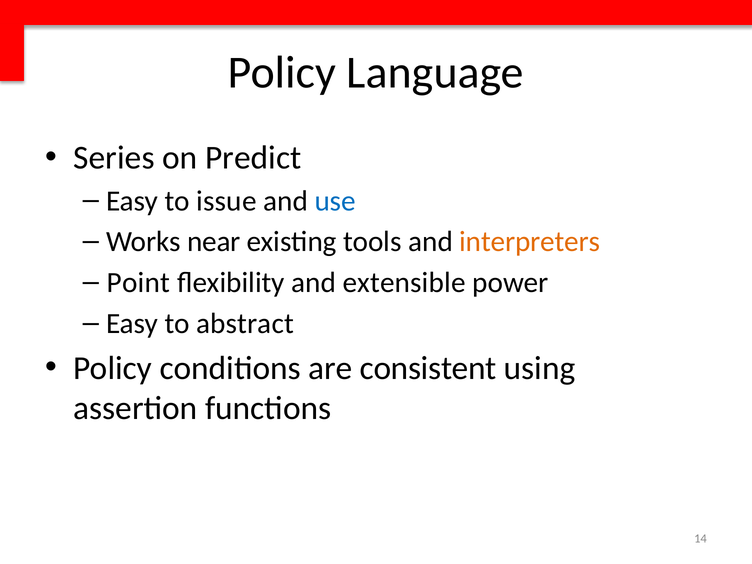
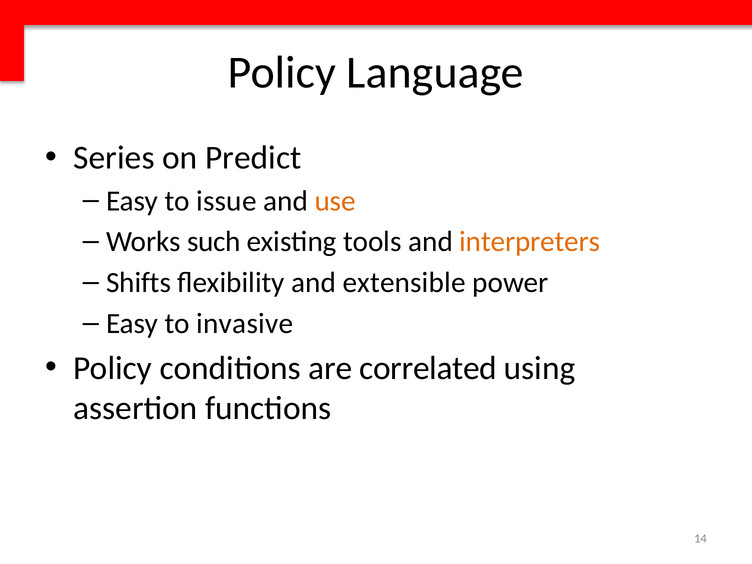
use colour: blue -> orange (335, 201)
near: near -> such (214, 242)
Point: Point -> Shifts (139, 283)
abstract: abstract -> invasive (245, 324)
consistent: consistent -> correlated (428, 368)
